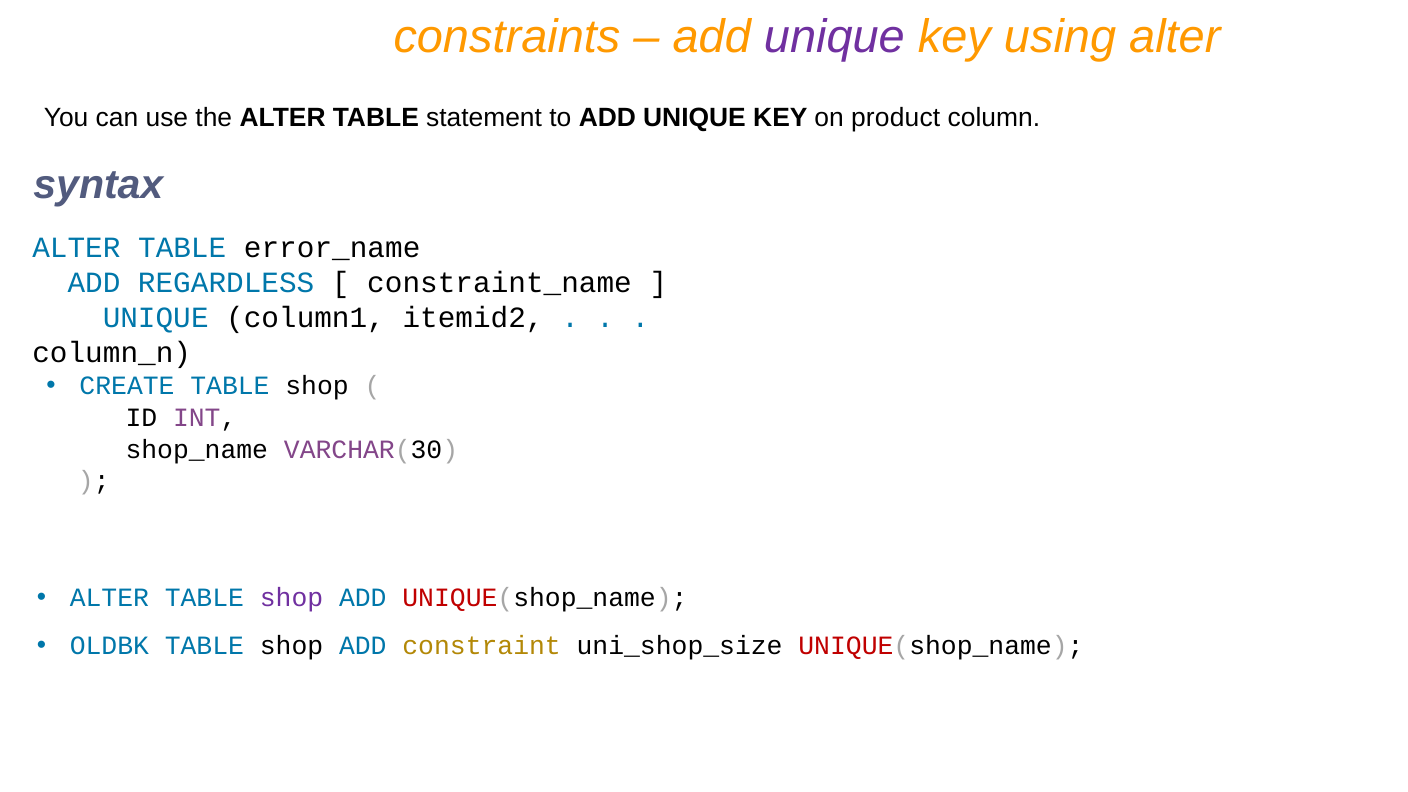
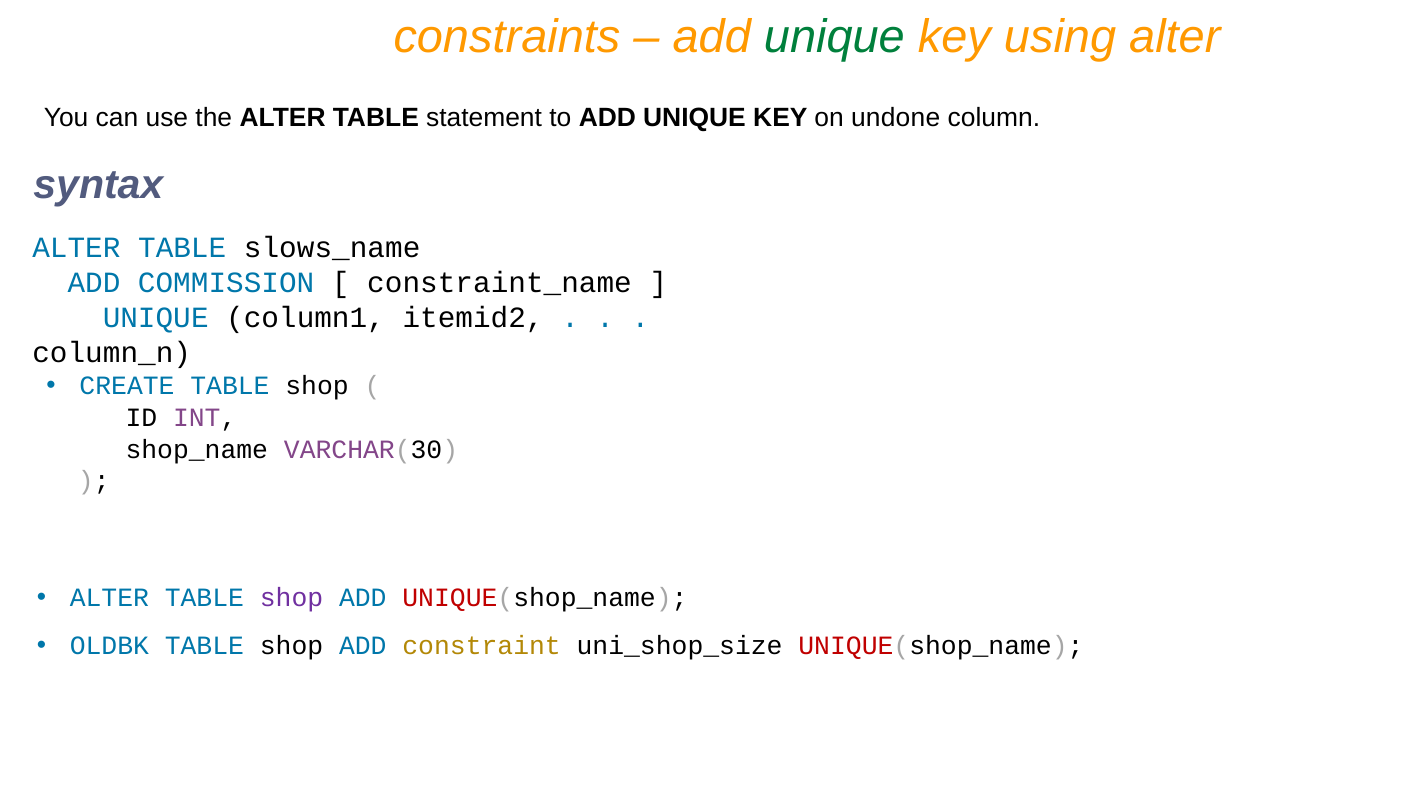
unique colour: purple -> green (834, 37)
product: product -> undone (896, 117)
error_name: error_name -> slows_name (332, 248)
REGARDLESS: REGARDLESS -> COMMISSION (226, 283)
